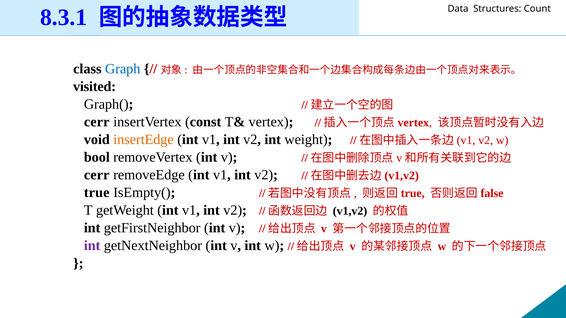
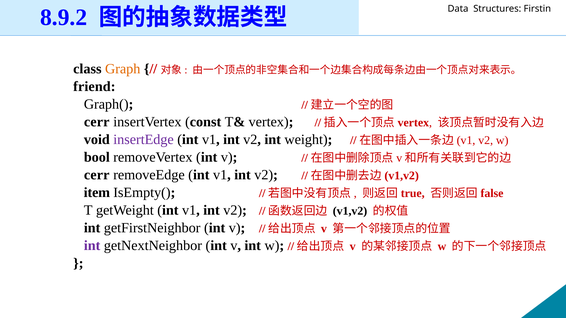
Count: Count -> Firstin (537, 9)
8.3.1: 8.3.1 -> 8.9.2 (64, 17)
Graph colour: blue -> orange (123, 69)
visited: visited -> friend (94, 86)
insertEdge colour: orange -> purple (143, 140)
true: true -> item (97, 193)
